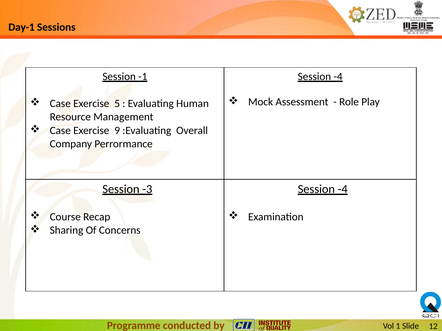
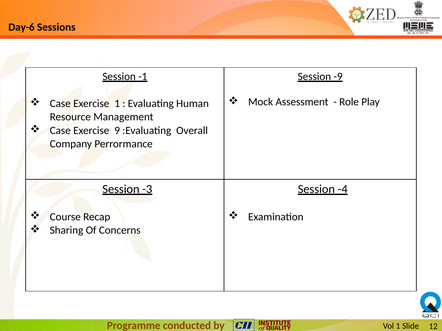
Day-1: Day-1 -> Day-6 (21, 27)
-4: -4 -> -9 (338, 77)
Exercise 5: 5 -> 1 (117, 104)
